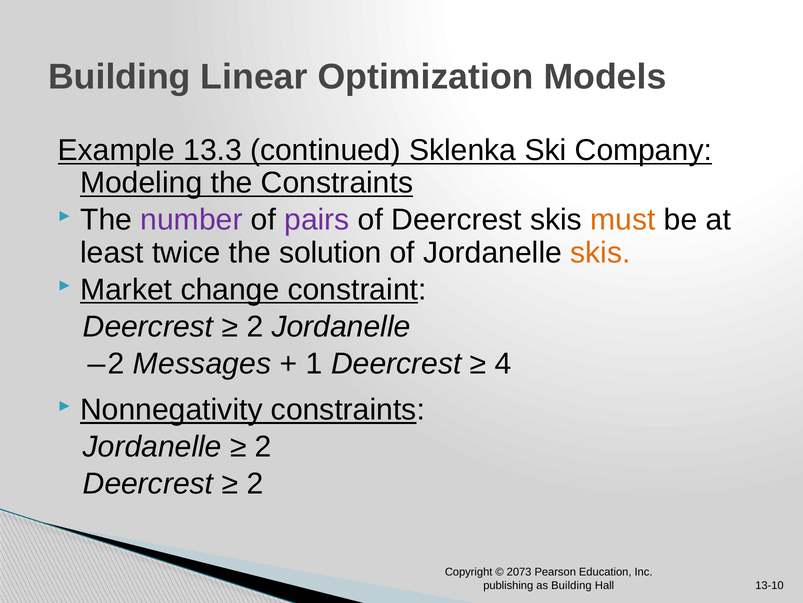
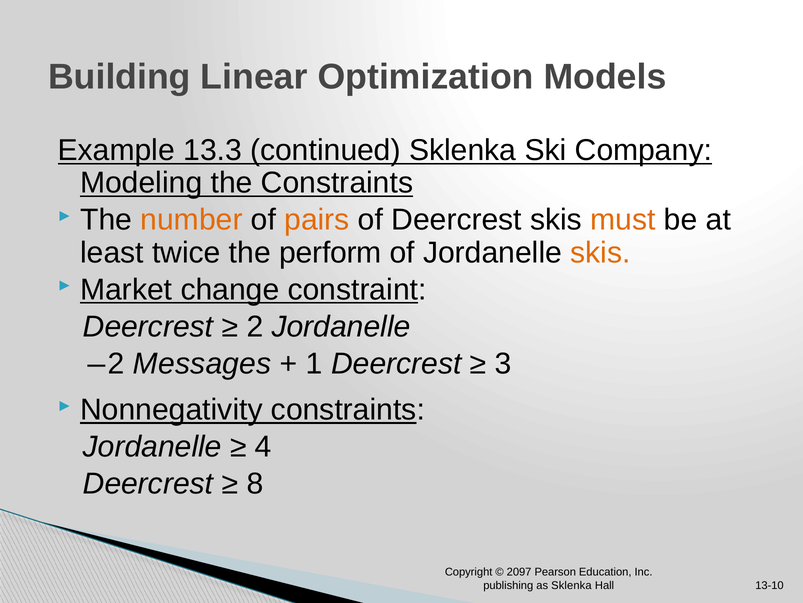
number colour: purple -> orange (191, 220)
pairs colour: purple -> orange (317, 220)
solution: solution -> perform (330, 252)
4: 4 -> 3 (503, 363)
2: 2 -> 4 (263, 446)
2: 2 -> 8 (255, 483)
2073: 2073 -> 2097 (519, 571)
as Building: Building -> Sklenka (571, 585)
